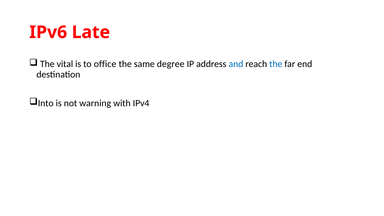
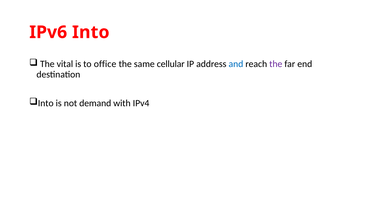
IPv6 Late: Late -> Into (91, 32)
degree: degree -> cellular (171, 64)
the colour: blue -> purple (276, 64)
warning: warning -> demand (95, 103)
